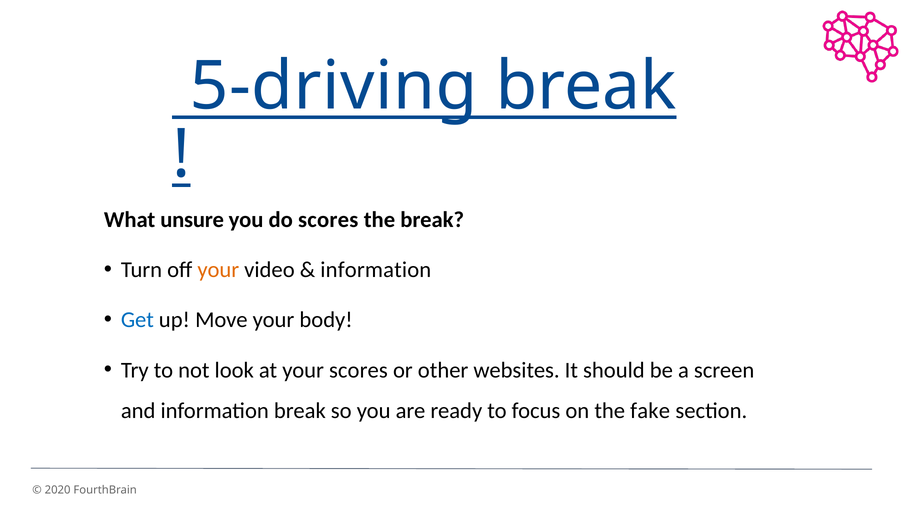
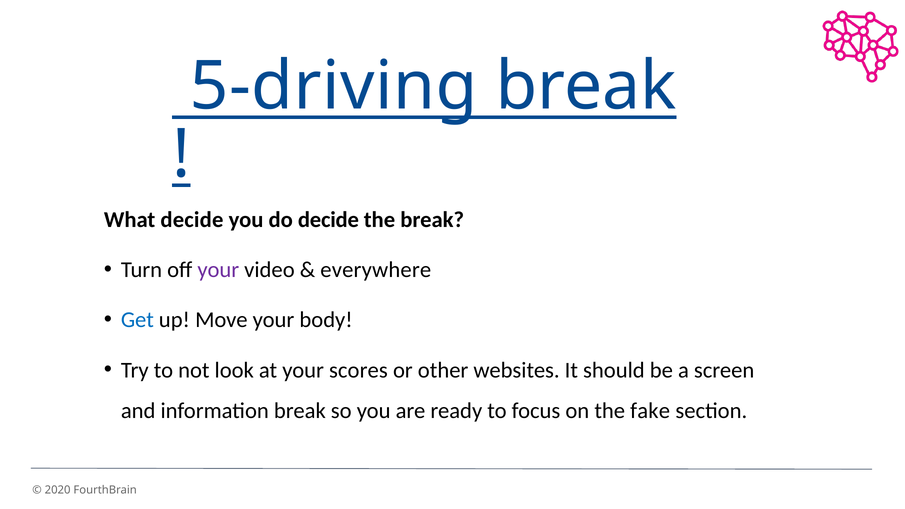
What unsure: unsure -> decide (192, 220)
do scores: scores -> decide (328, 220)
your colour: orange -> purple (218, 270)
information: information -> everywhere (376, 270)
